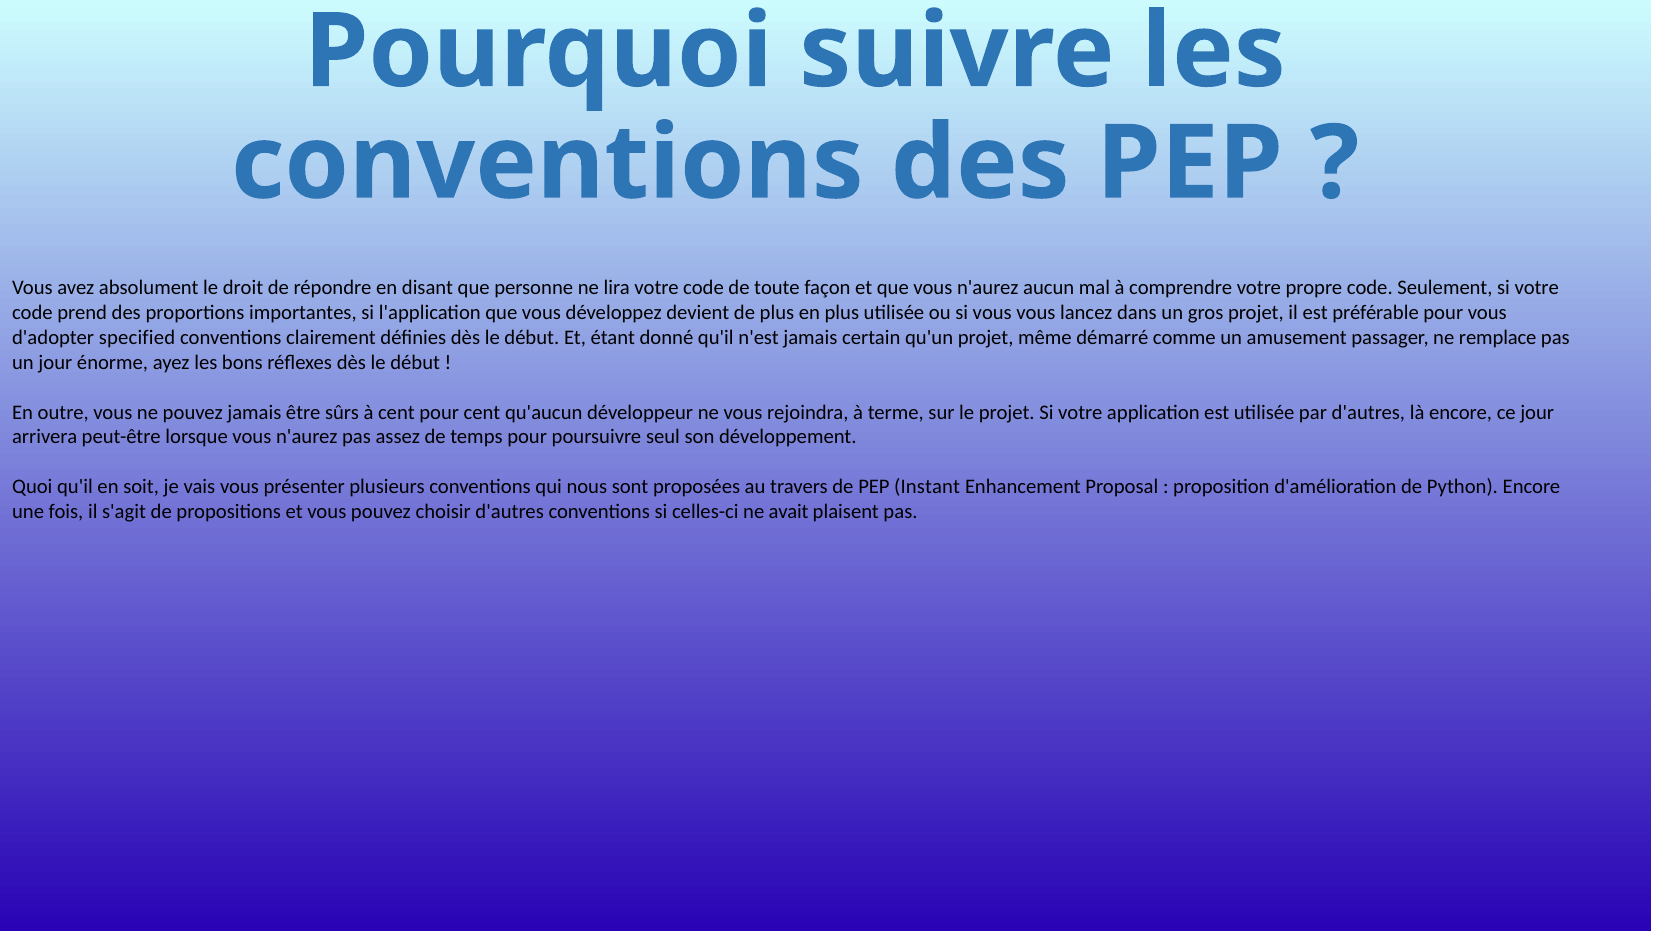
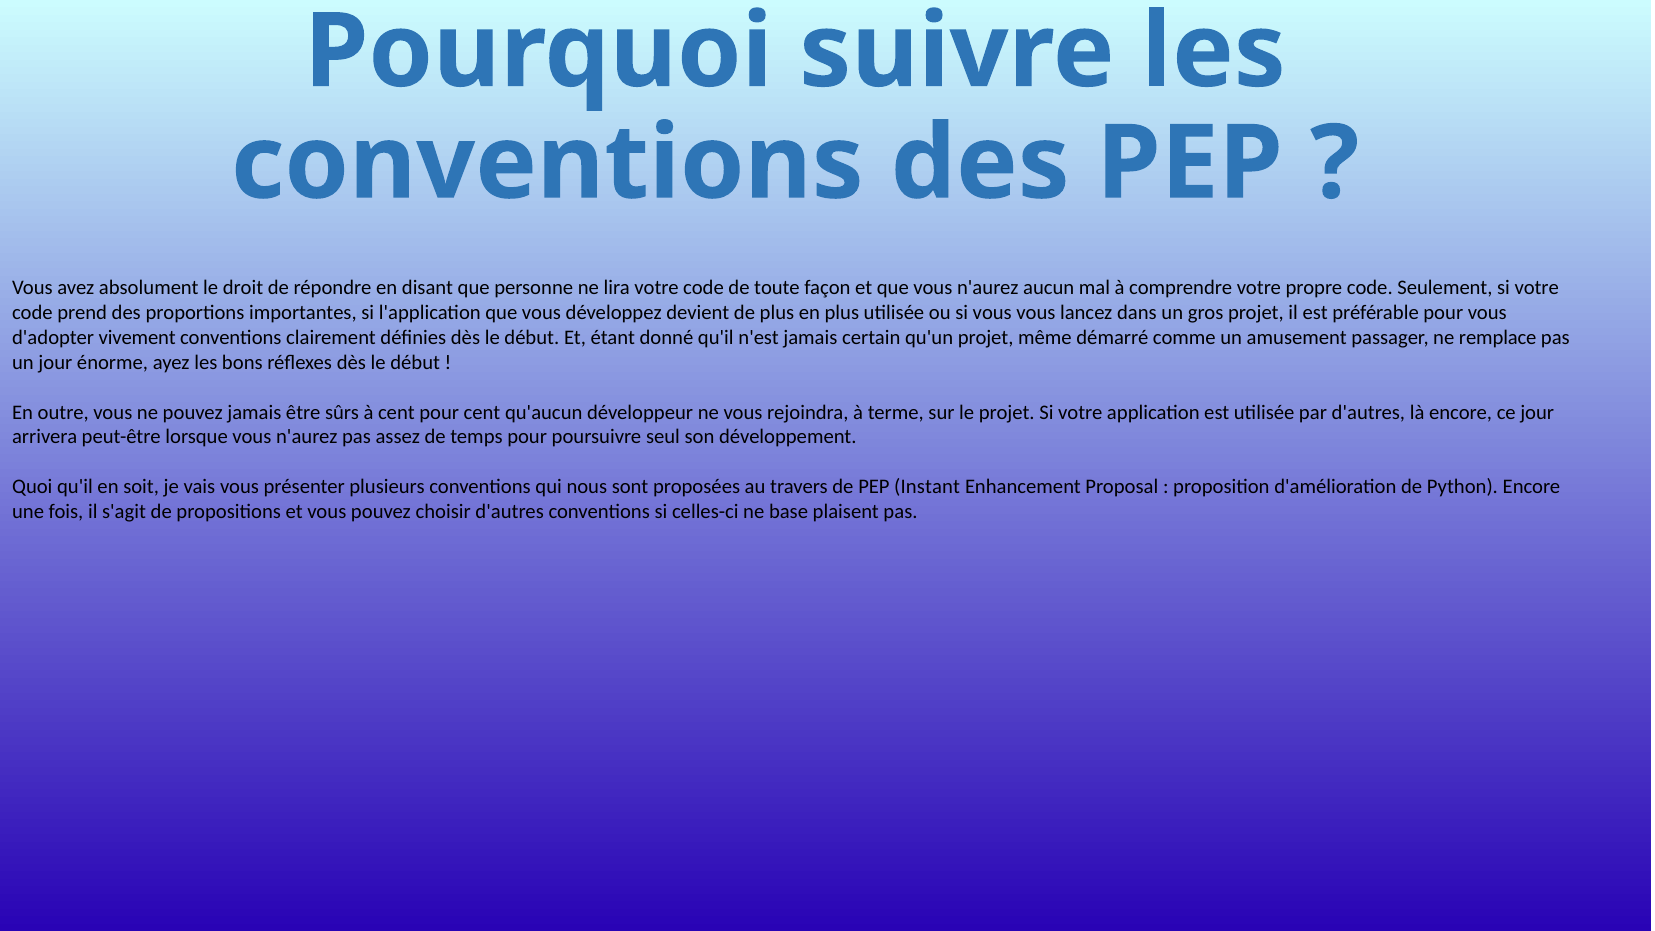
specified: specified -> vivement (137, 338)
avait: avait -> base (789, 512)
